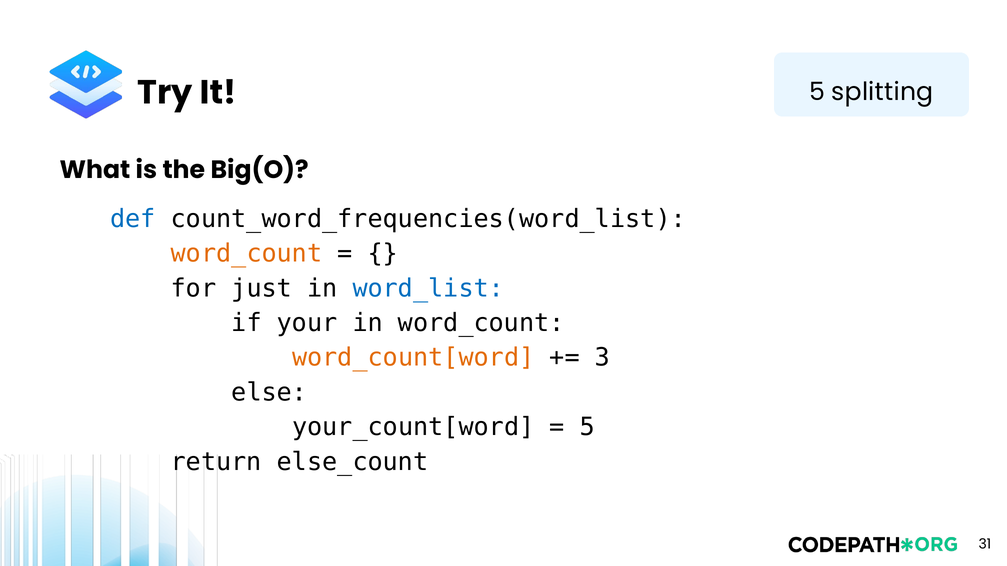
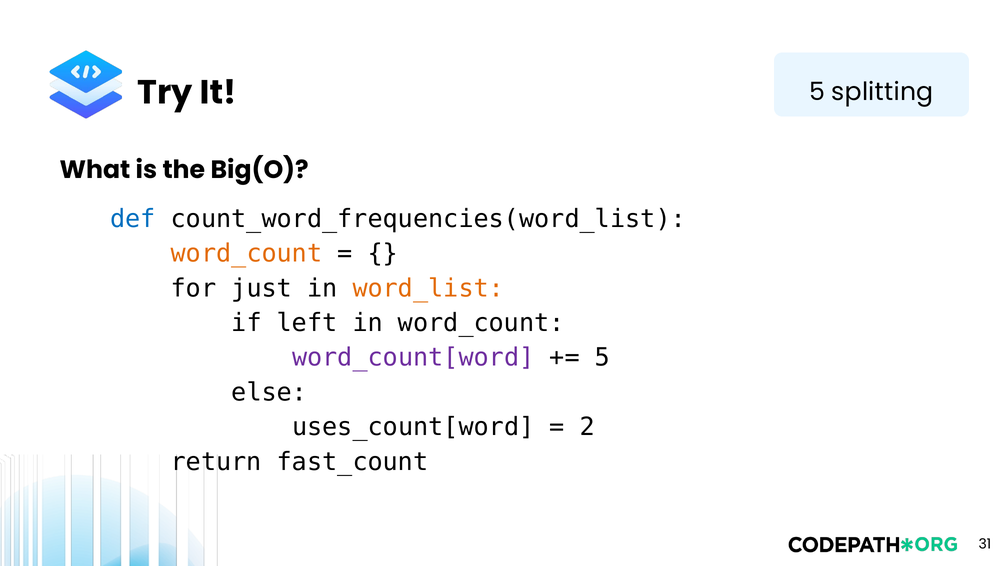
word_list colour: blue -> orange (428, 288)
your: your -> left (307, 323)
word_count[word colour: orange -> purple (413, 358)
3: 3 -> 5 (603, 358)
your_count[word: your_count[word -> uses_count[word (413, 427)
5: 5 -> 2 (587, 427)
else_count: else_count -> fast_count (353, 462)
